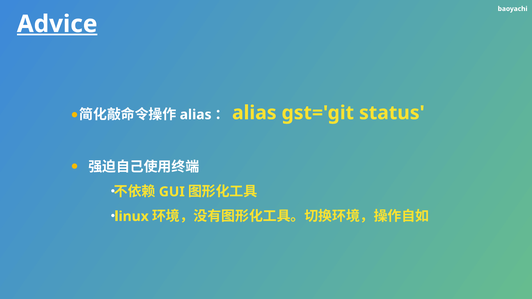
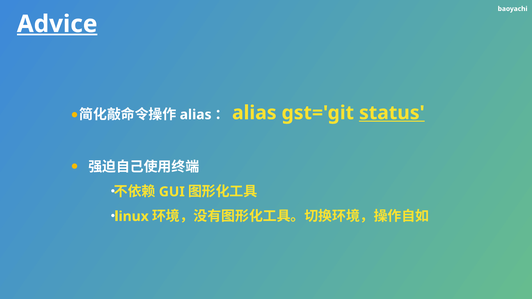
status underline: none -> present (392, 113)
